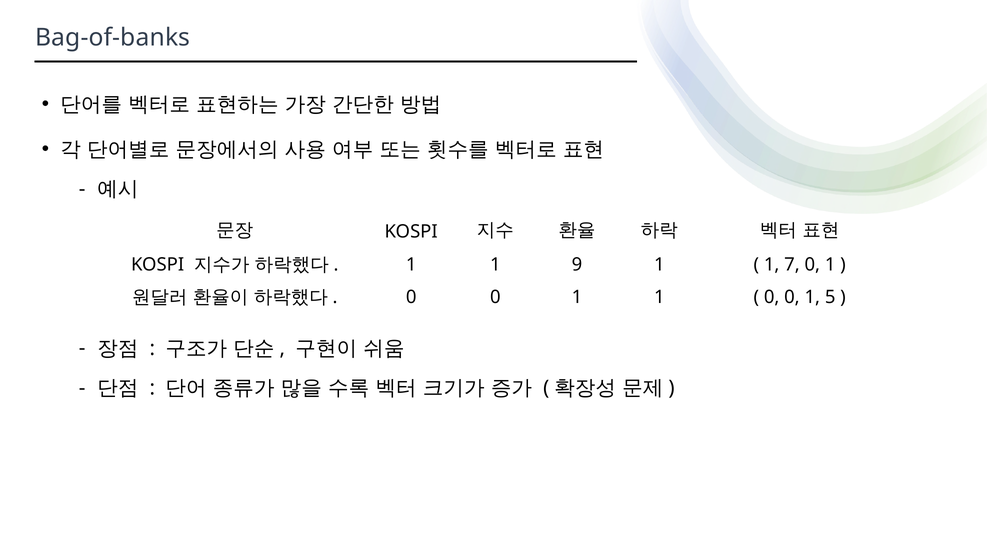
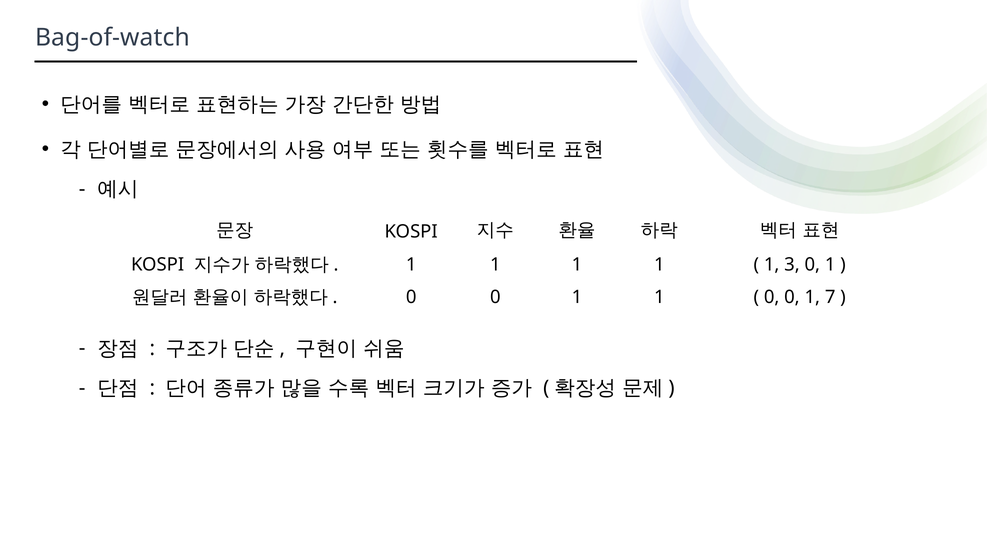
Bag-of-banks: Bag-of-banks -> Bag-of-watch (113, 37)
9: 9 -> 1 (577, 265)
7: 7 -> 3 (792, 265)
5: 5 -> 7 (830, 297)
